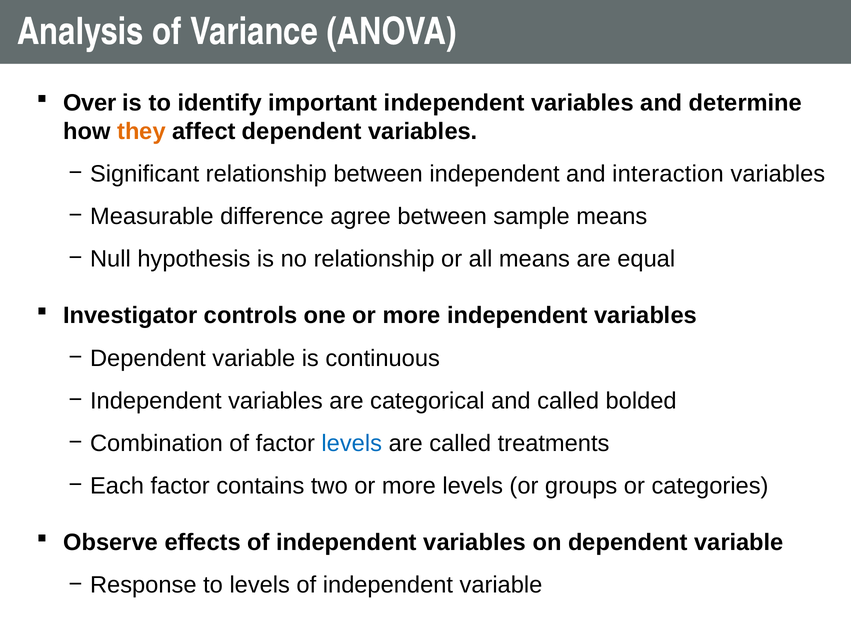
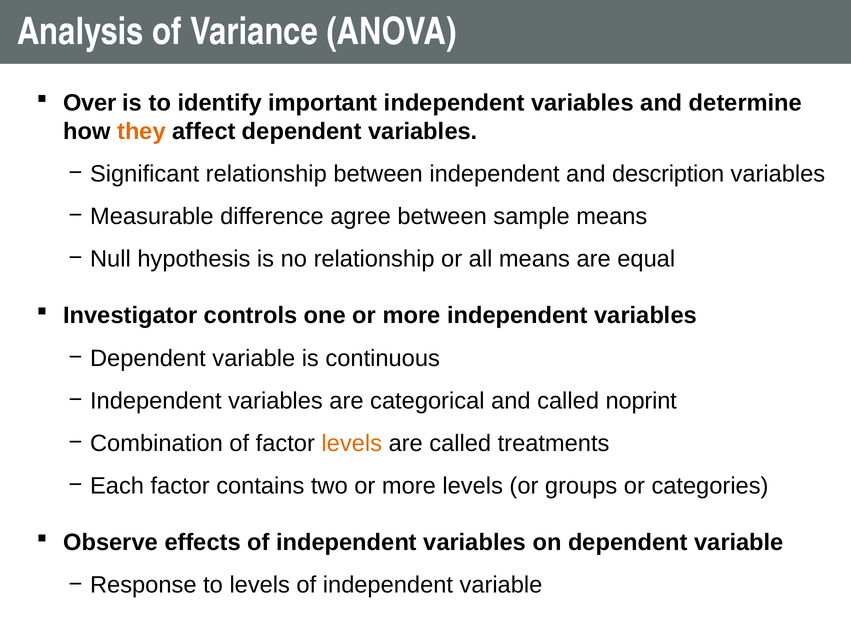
interaction: interaction -> description (668, 174)
bolded: bolded -> noprint (641, 401)
levels colour: blue -> orange (352, 443)
